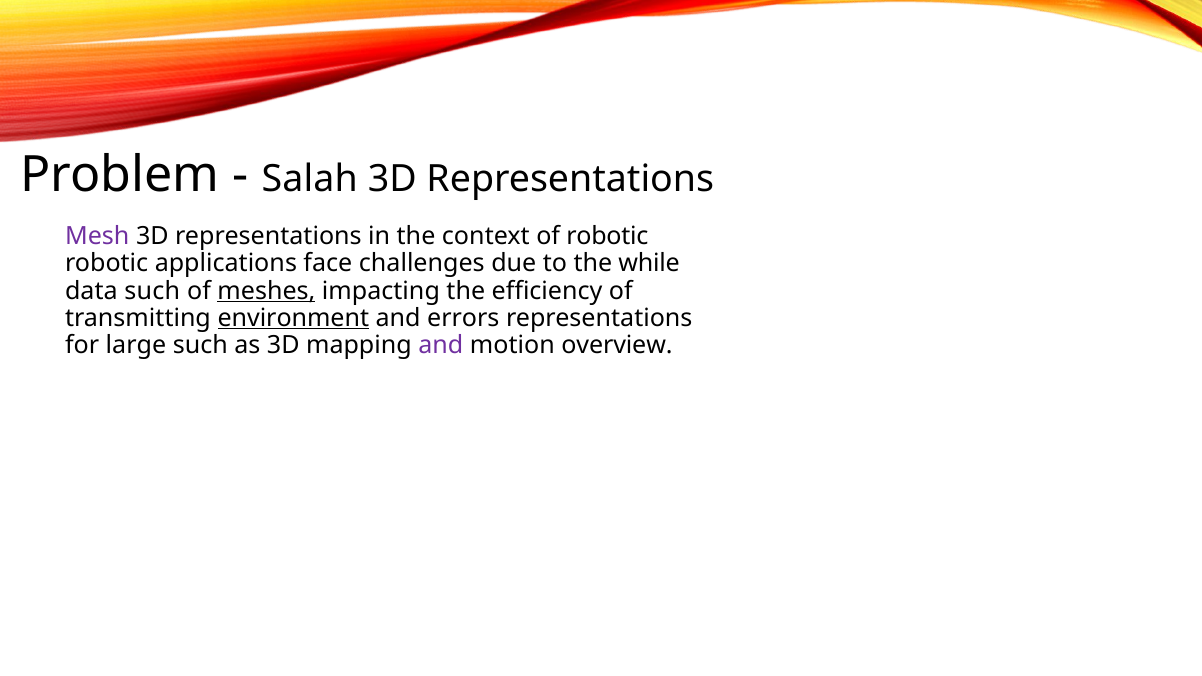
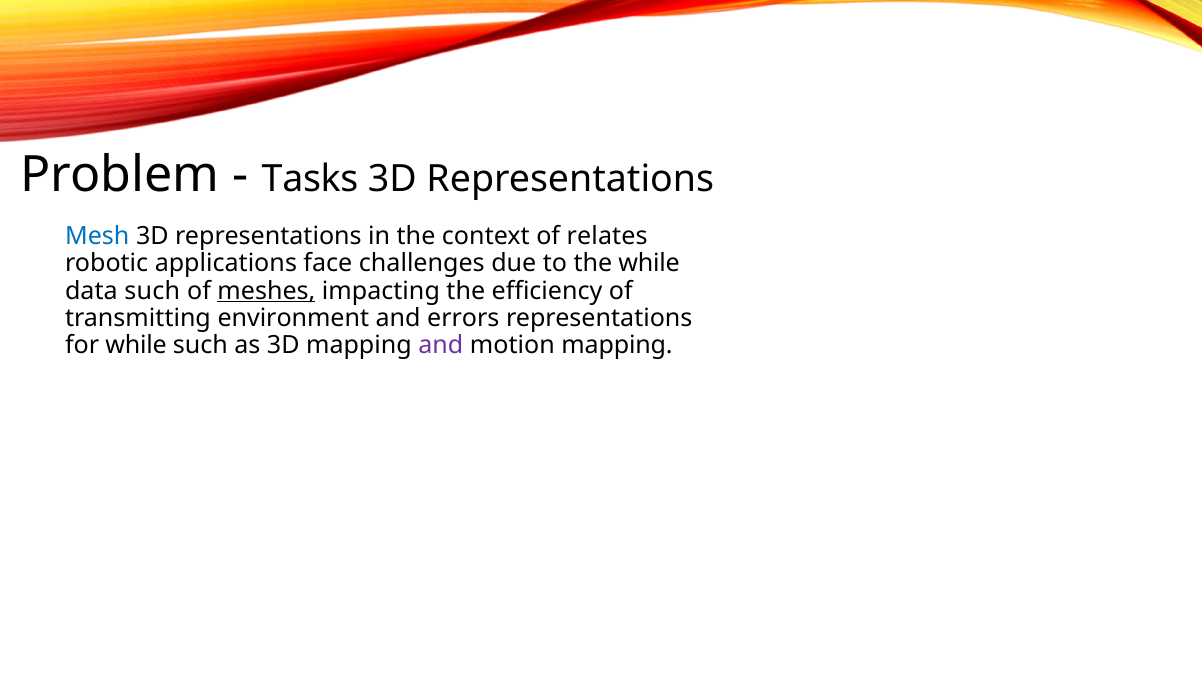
Salah: Salah -> Tasks (310, 180)
Mesh colour: purple -> blue (97, 237)
of robotic: robotic -> relates (607, 237)
environment underline: present -> none (293, 318)
for large: large -> while (136, 345)
motion overview: overview -> mapping (617, 345)
